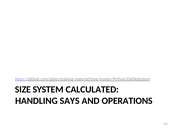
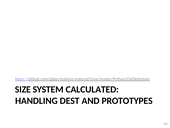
SAYS: SAYS -> DEST (70, 100)
OPERATIONS: OPERATIONS -> PROTOTYPES (127, 100)
